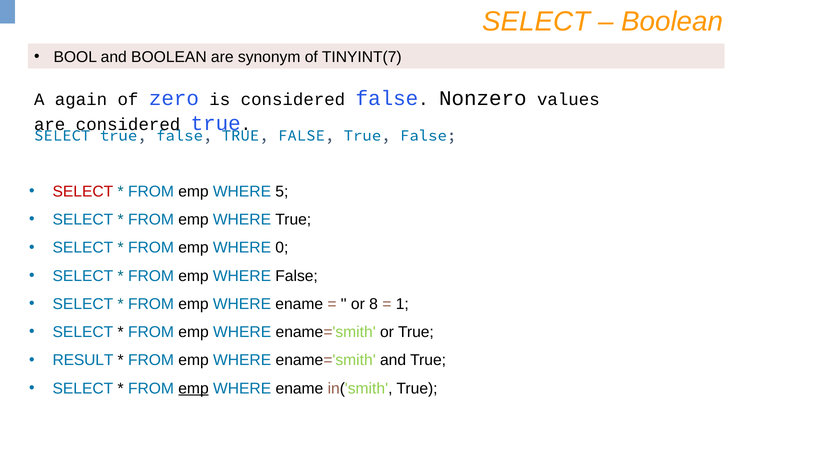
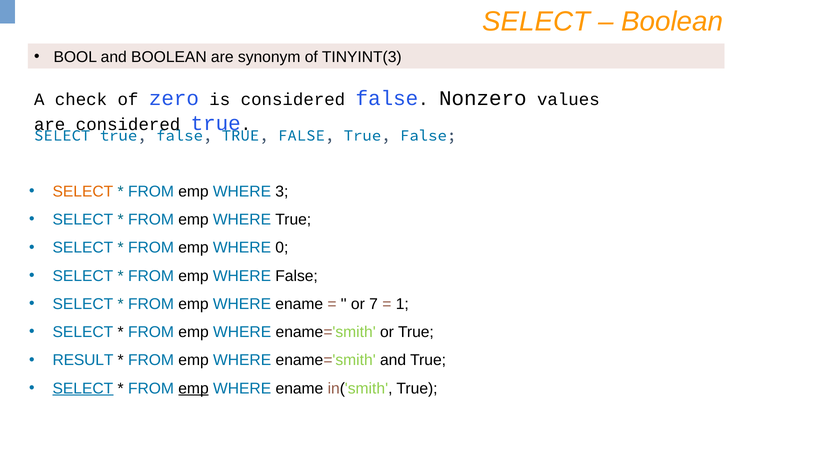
TINYINT(7: TINYINT(7 -> TINYINT(3 (362, 57)
again: again -> check (81, 100)
SELECT colour: red -> orange (83, 192)
5: 5 -> 3 (282, 192)
8: 8 -> 7 (374, 304)
SELECT underline: none -> present (83, 389)
